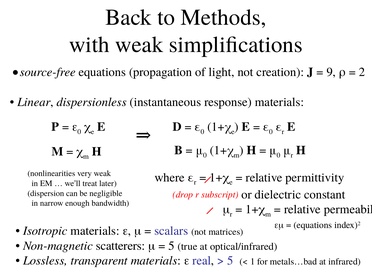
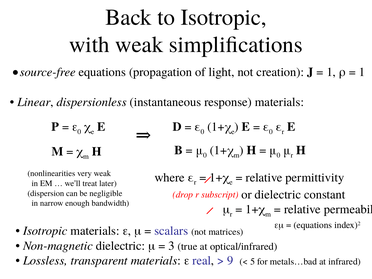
to Methods: Methods -> Isotropic (224, 17)
9: 9 -> 1 (331, 72)
2: 2 -> 1 (362, 72)
Non-magnetic scatterers: scatterers -> dielectric (120, 246)
5: 5 -> 3 (171, 246)
5: 5 -> 9 (230, 261)
1: 1 -> 5 (253, 262)
